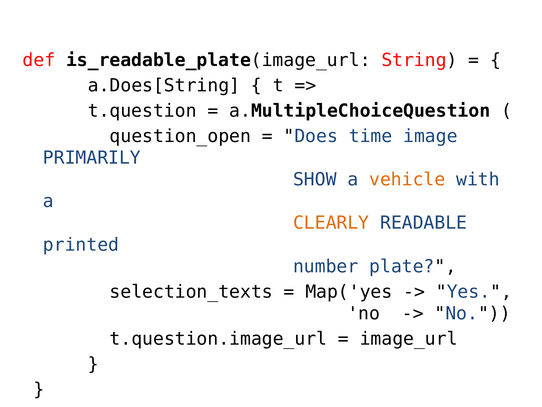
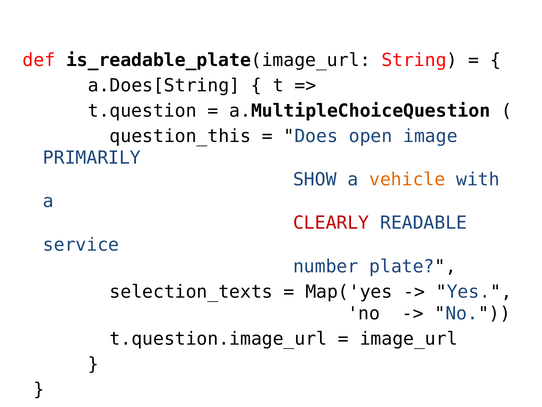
question_open: question_open -> question_this (180, 136)
time: time -> open (371, 136)
CLEARLY colour: orange -> red (331, 223)
printed: printed -> service (81, 244)
